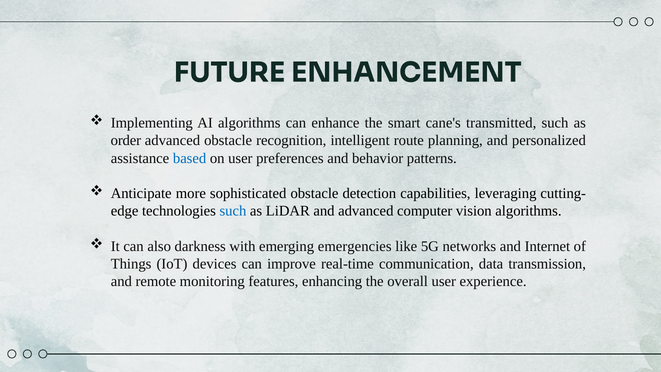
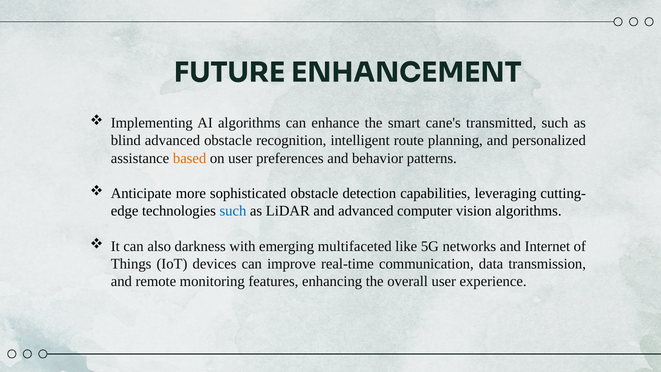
order: order -> blind (126, 141)
based colour: blue -> orange (190, 158)
emergencies: emergencies -> multifaceted (355, 246)
